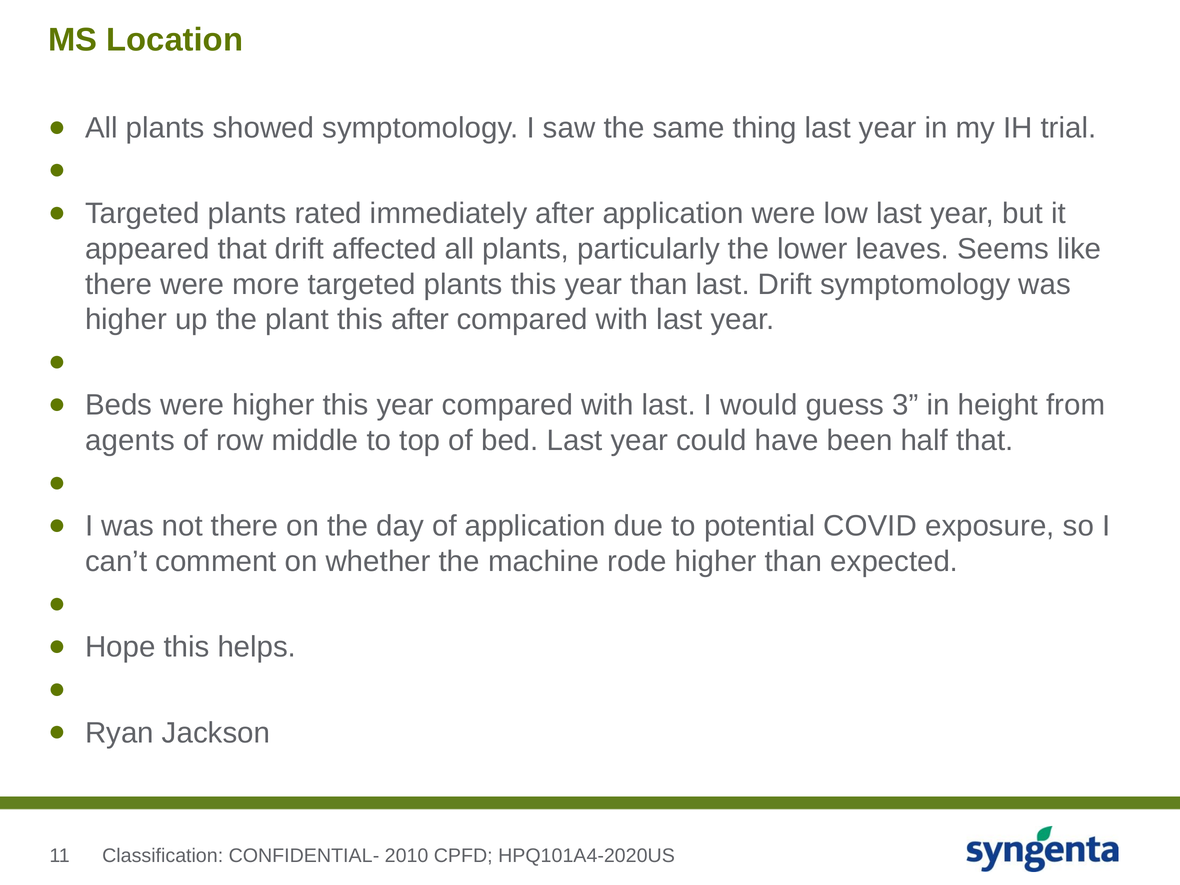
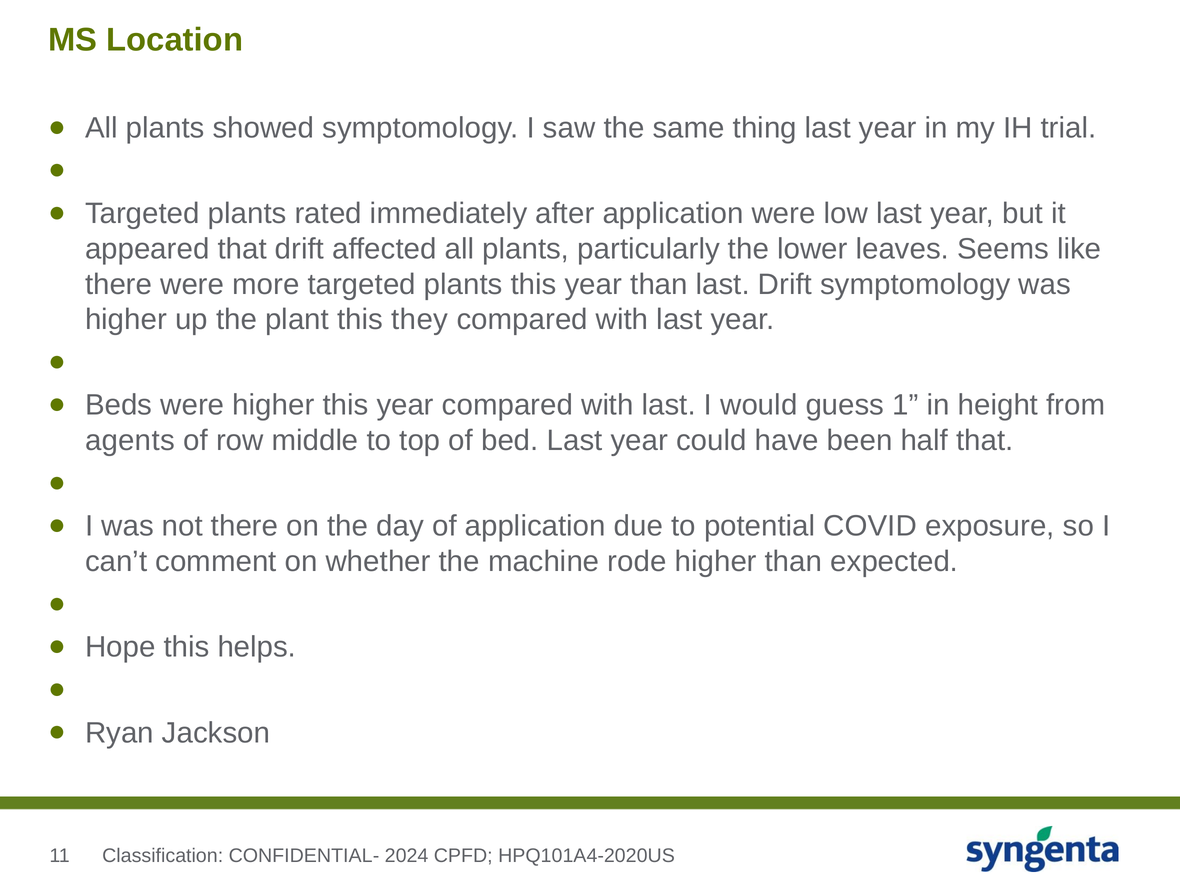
this after: after -> they (420, 320)
3: 3 -> 1 (905, 405)
2010: 2010 -> 2024 (407, 856)
